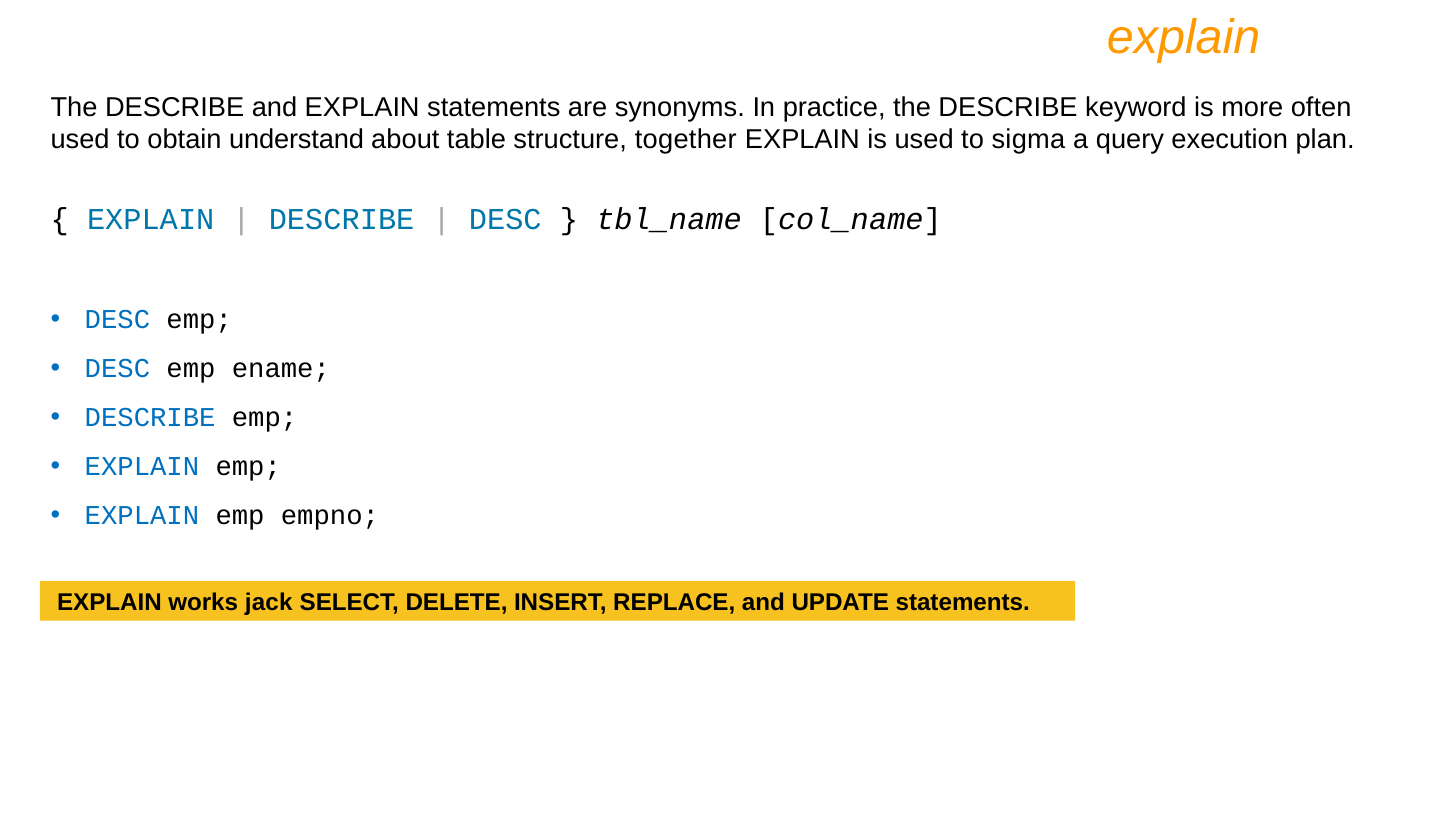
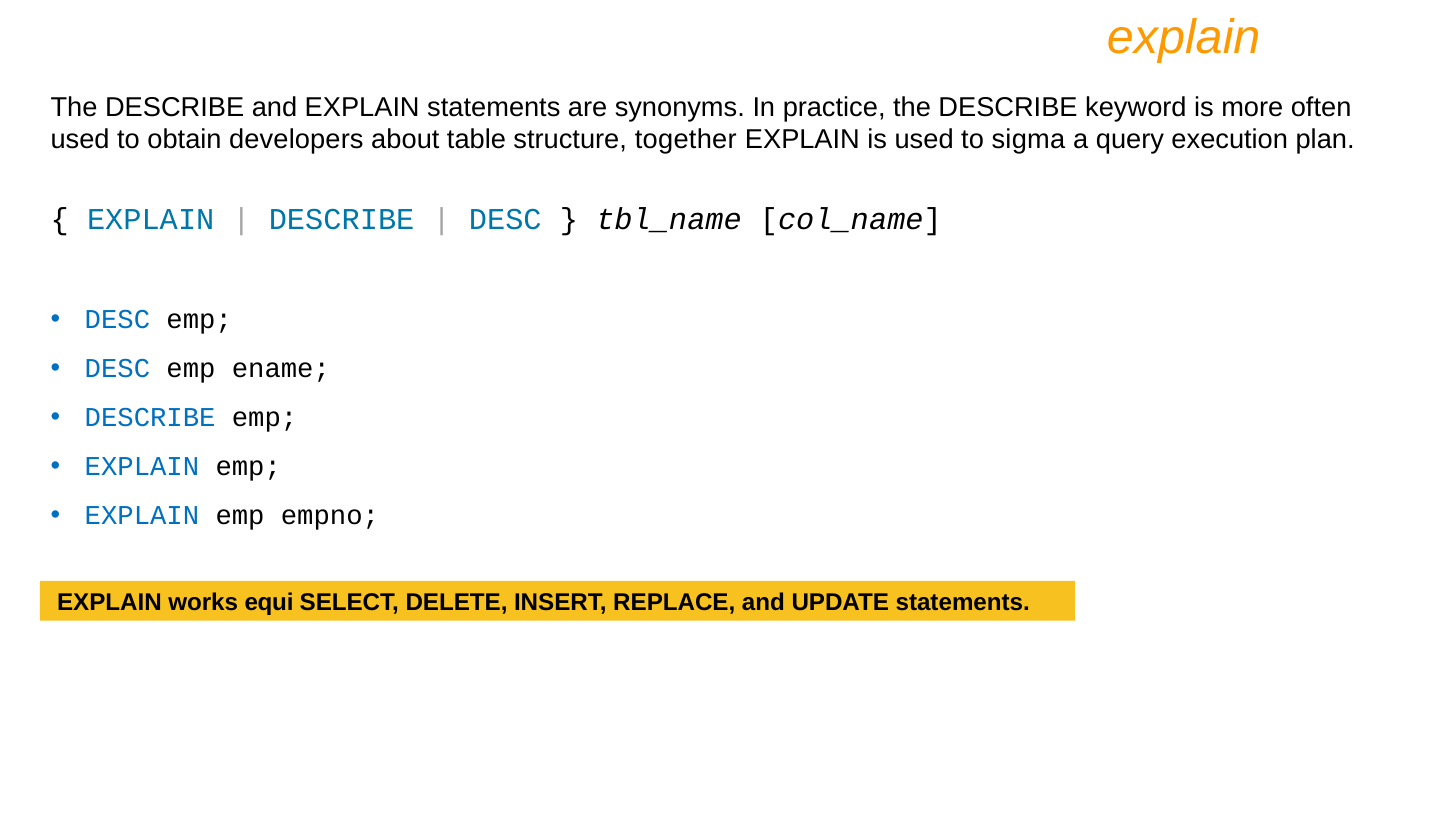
understand: understand -> developers (296, 140)
jack: jack -> equi (269, 603)
